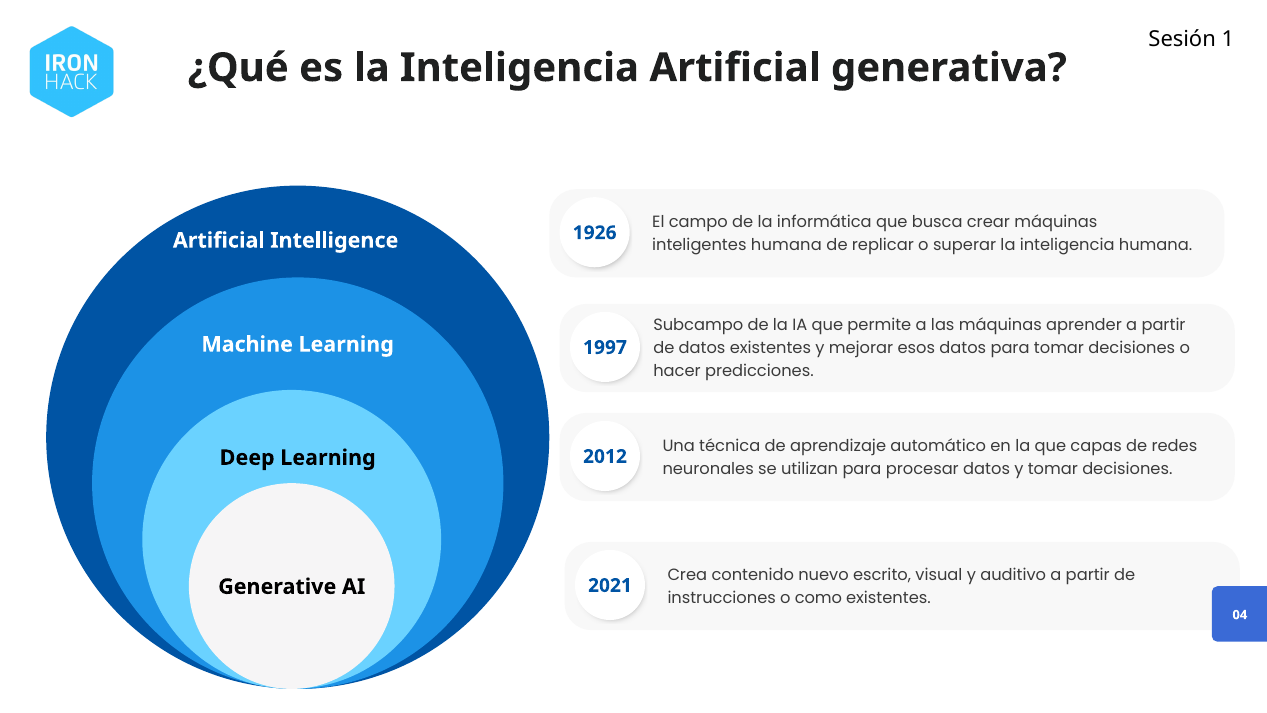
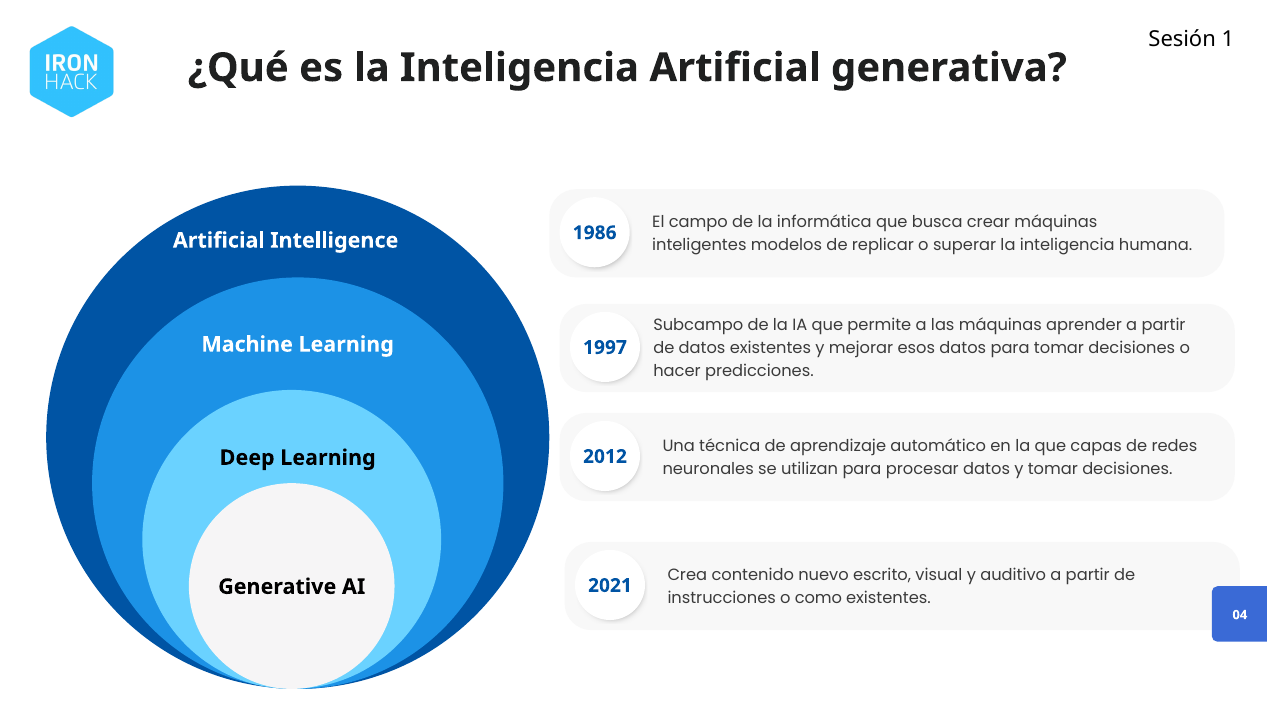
1926: 1926 -> 1986 (595, 233)
inteligentes humana: humana -> modelos (786, 245)
